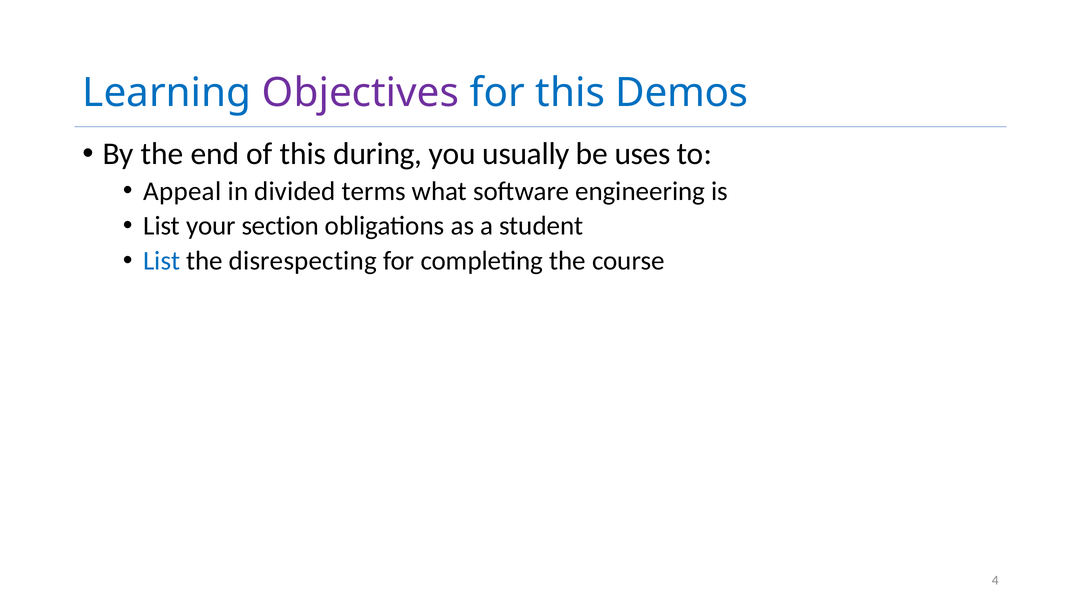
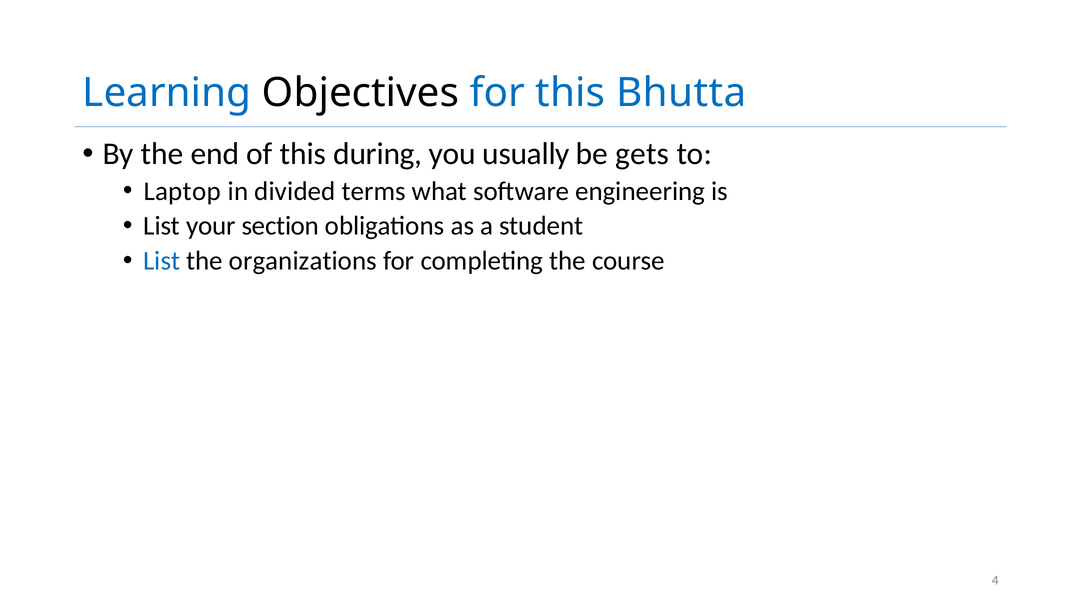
Objectives colour: purple -> black (361, 93)
Demos: Demos -> Bhutta (681, 93)
uses: uses -> gets (642, 154)
Appeal: Appeal -> Laptop (182, 191)
disrespecting: disrespecting -> organizations (303, 261)
